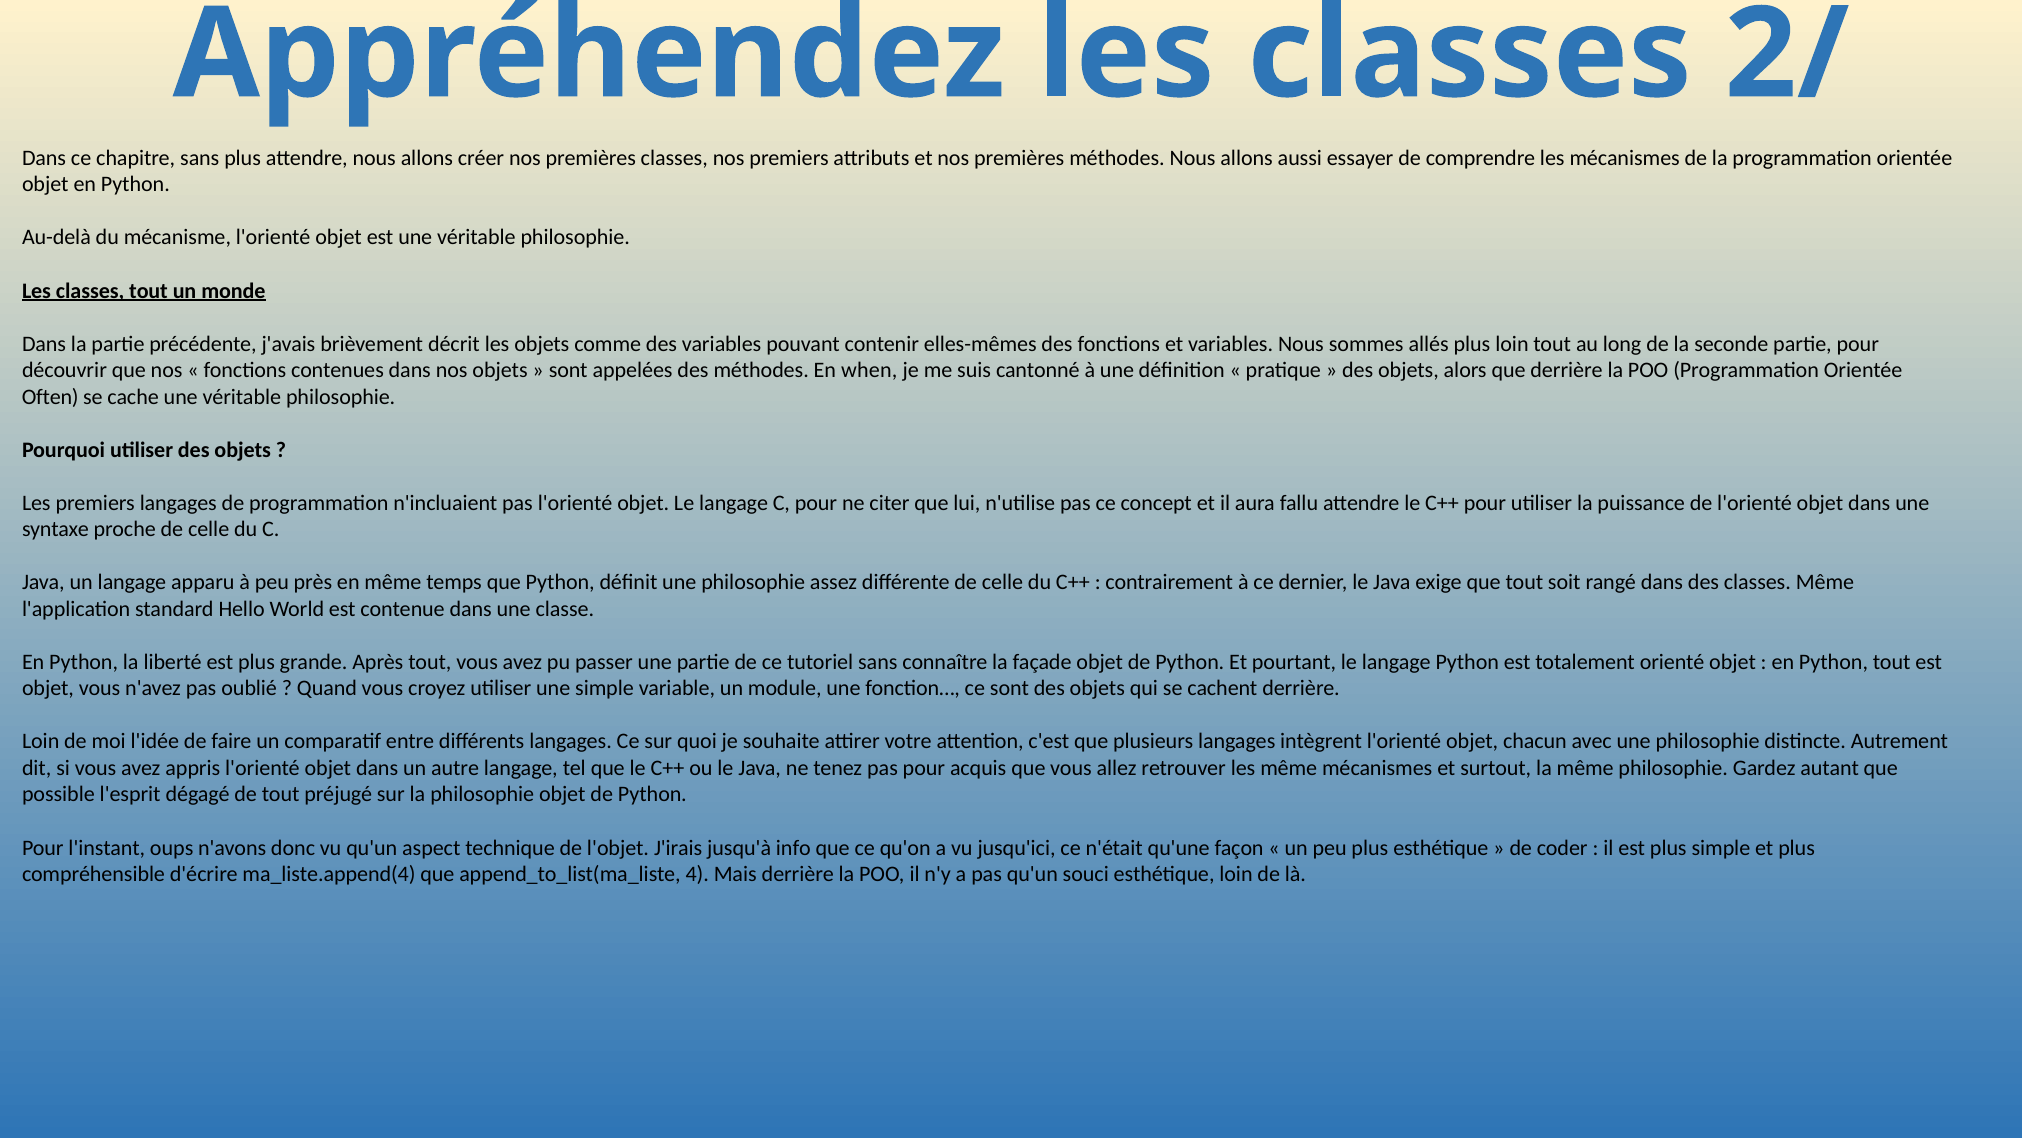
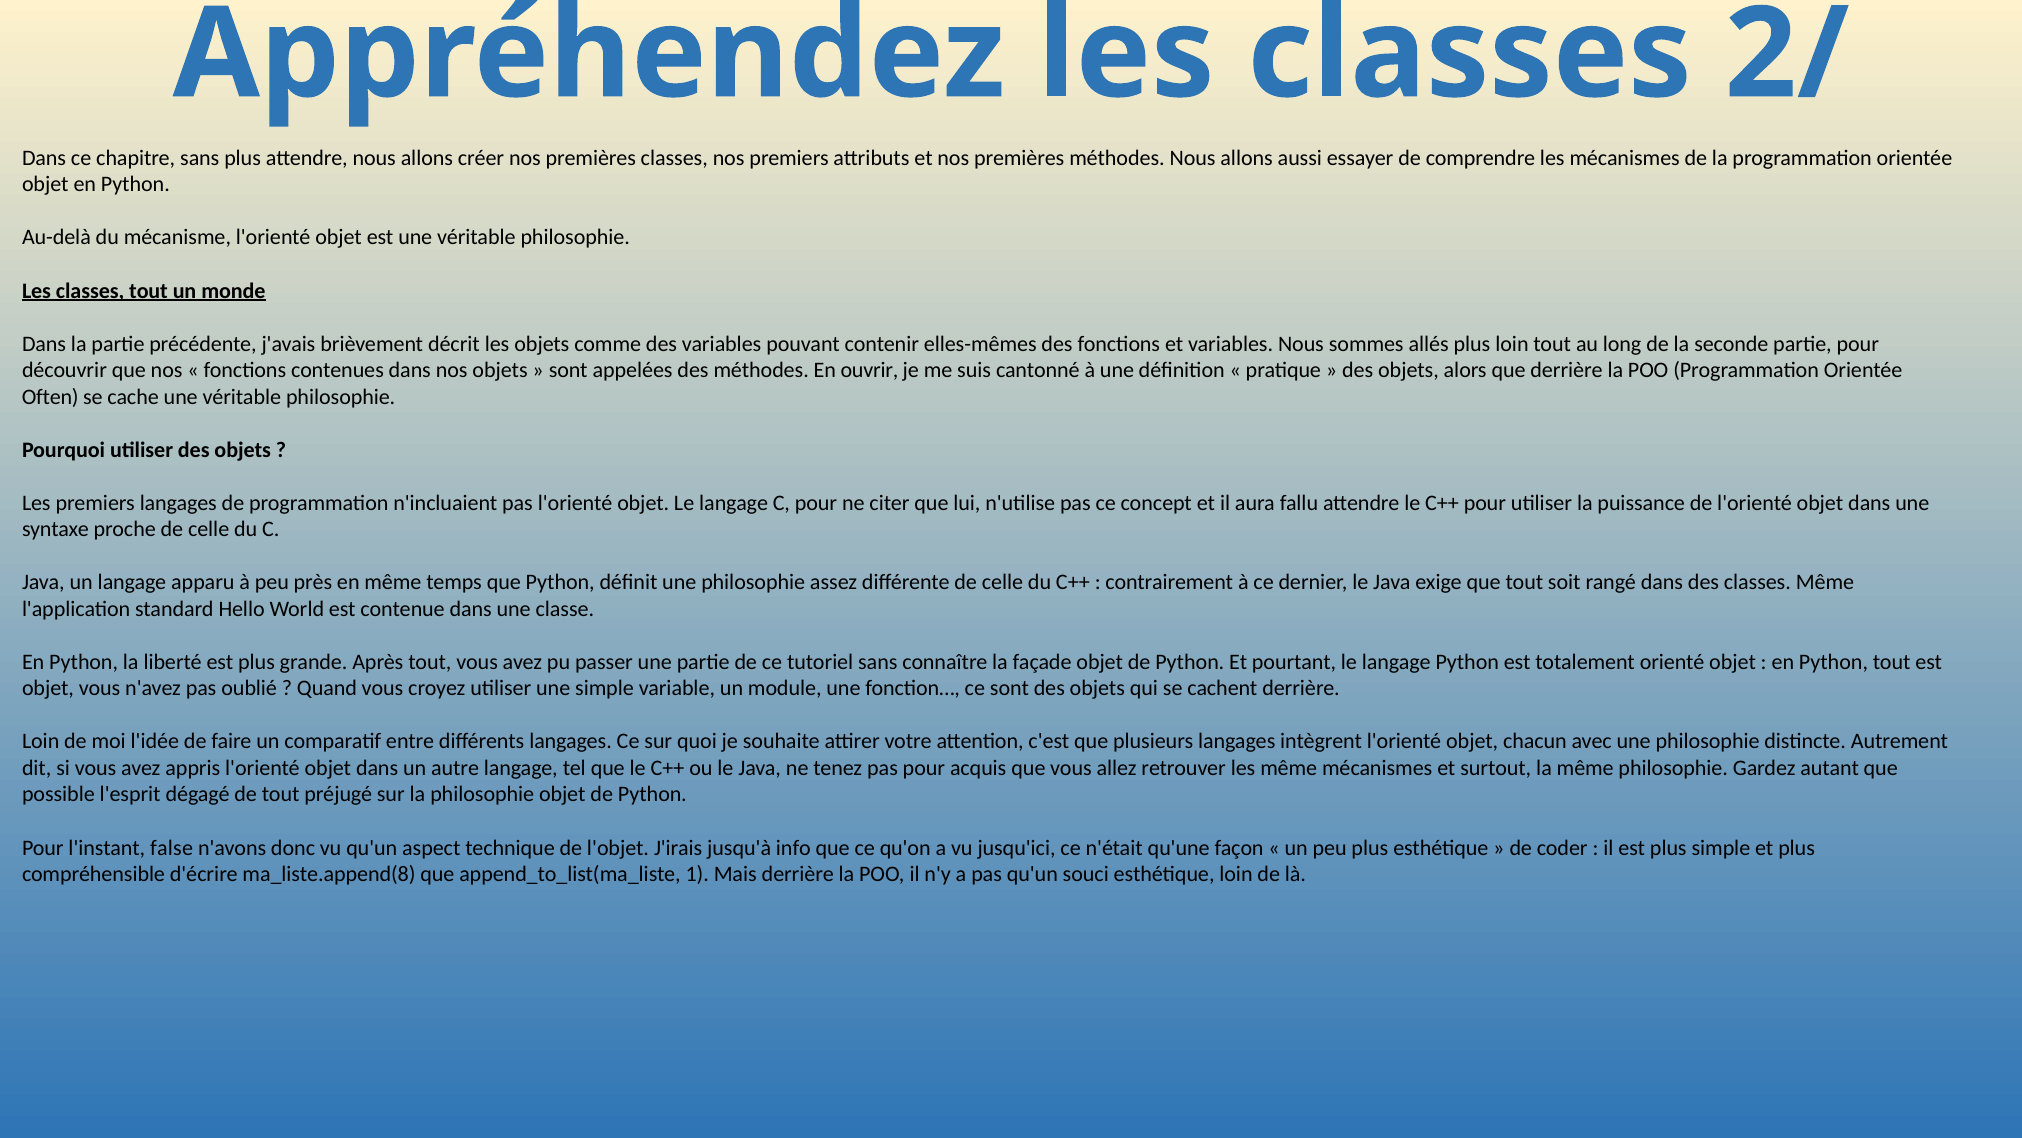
when: when -> ouvrir (869, 370)
oups: oups -> false (172, 847)
ma_liste.append(4: ma_liste.append(4 -> ma_liste.append(8 (329, 874)
4: 4 -> 1 (697, 874)
